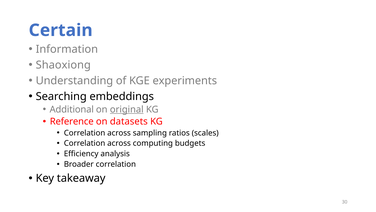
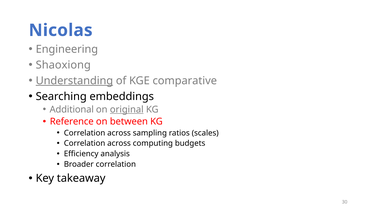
Certain: Certain -> Nicolas (61, 30)
Information: Information -> Engineering (67, 49)
Understanding underline: none -> present (74, 81)
experiments: experiments -> comparative (185, 81)
datasets: datasets -> between (129, 121)
